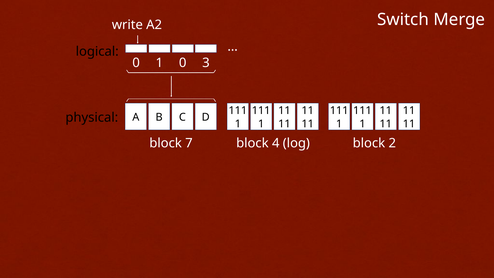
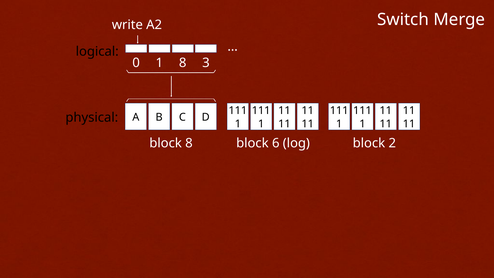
1 0: 0 -> 8 (183, 63)
block 7: 7 -> 8 (189, 143)
4: 4 -> 6 (276, 143)
